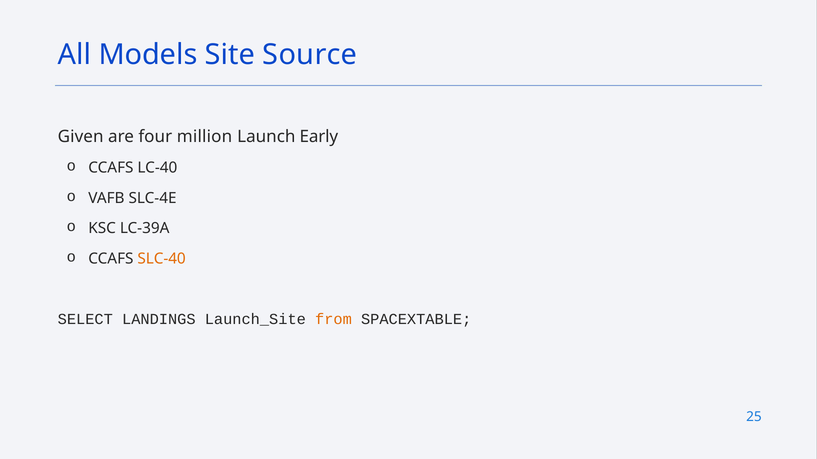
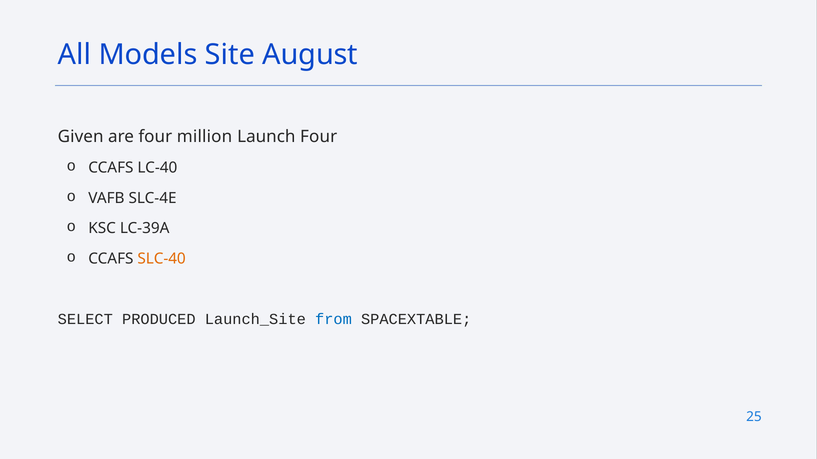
Source: Source -> August (310, 55)
Launch Early: Early -> Four (319, 137)
LANDINGS: LANDINGS -> PRODUCED (159, 320)
from colour: orange -> blue (333, 320)
